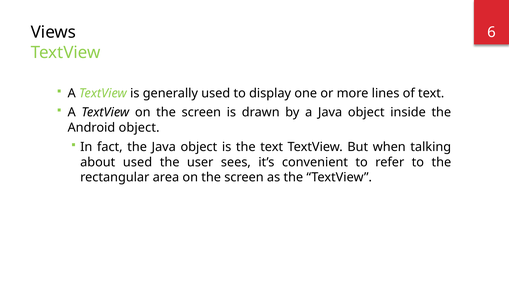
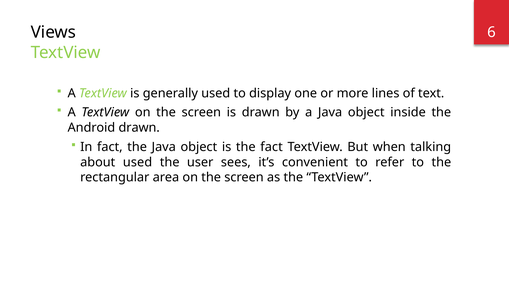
Android object: object -> drawn (139, 128)
the text: text -> fact (272, 147)
